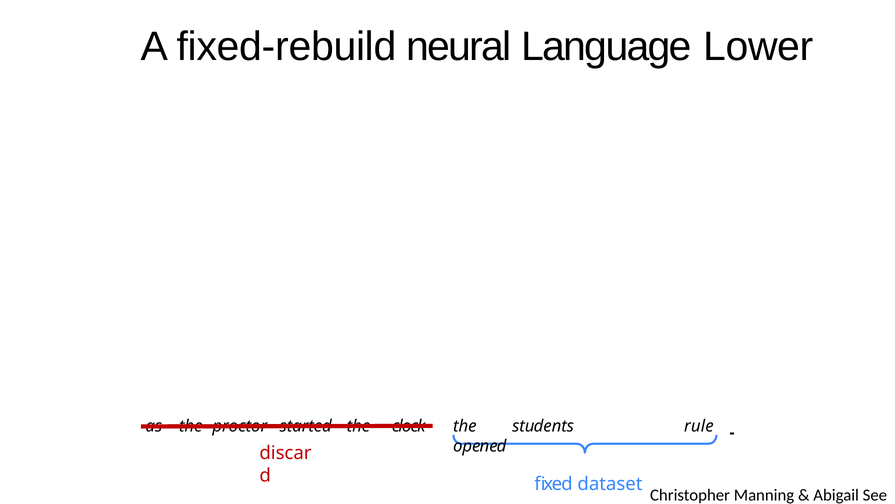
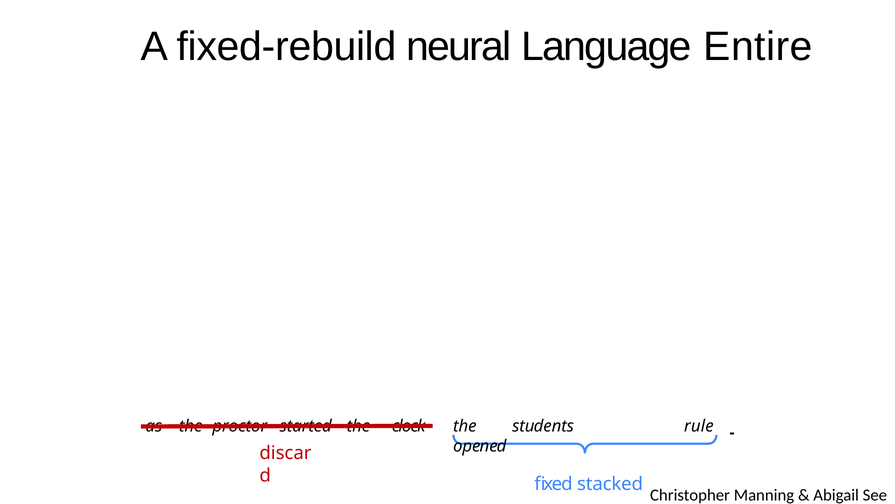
Lower: Lower -> Entire (758, 47)
dataset: dataset -> stacked (610, 483)
